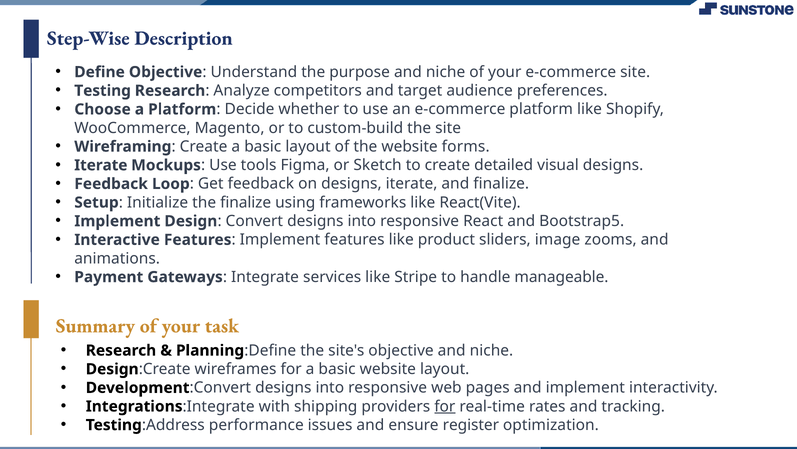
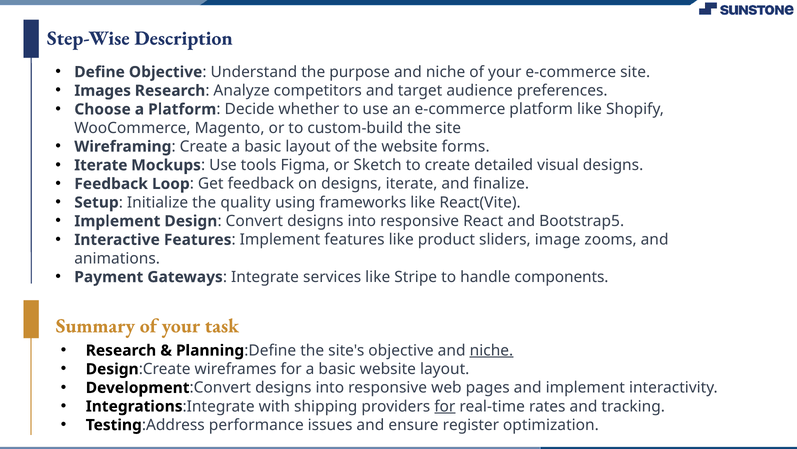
Testing: Testing -> Images (103, 91)
the finalize: finalize -> quality (246, 202)
manageable: manageable -> components (561, 277)
niche underline: none -> present (491, 350)
